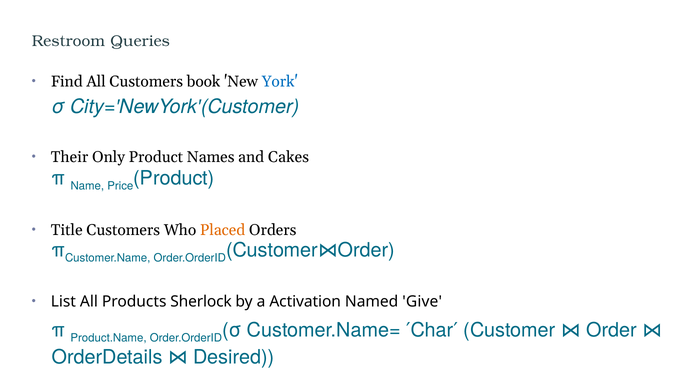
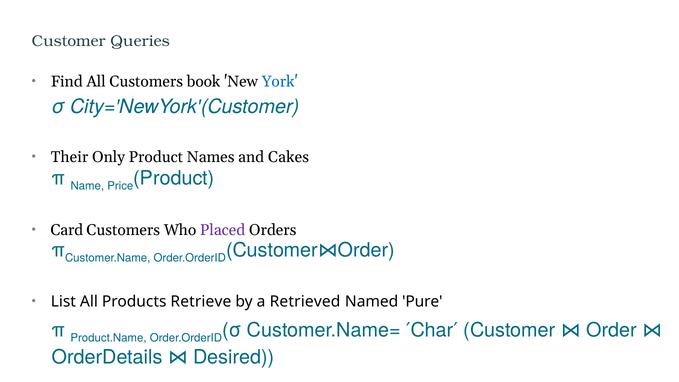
Restroom: Restroom -> Customer (69, 41)
Title: Title -> Card (67, 230)
Placed colour: orange -> purple (223, 230)
Sherlock: Sherlock -> Retrieve (201, 302)
Activation: Activation -> Retrieved (305, 302)
Give: Give -> Pure (422, 302)
